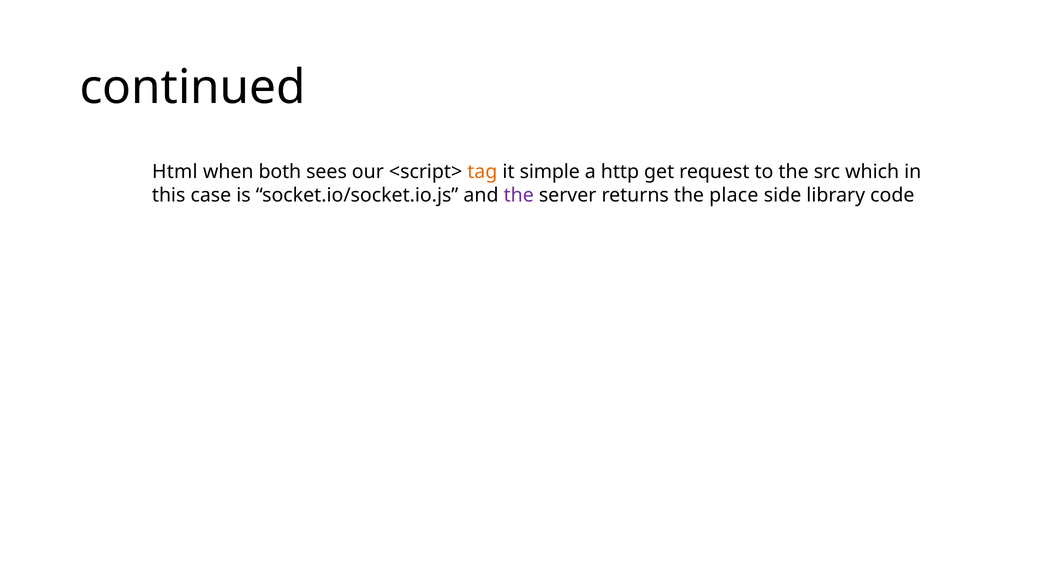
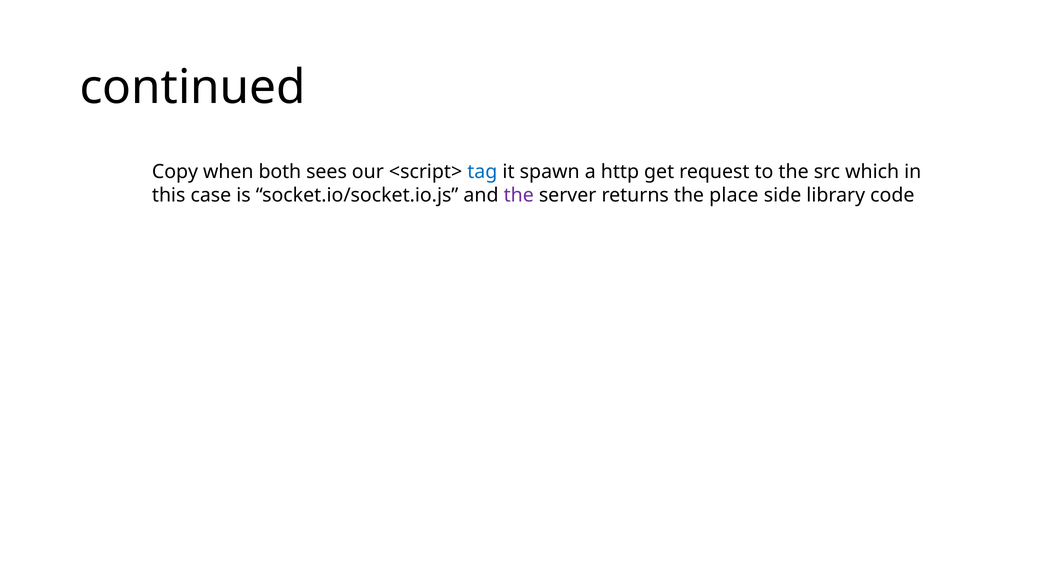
Html: Html -> Copy (175, 172)
tag colour: orange -> blue (482, 172)
simple: simple -> spawn (550, 172)
